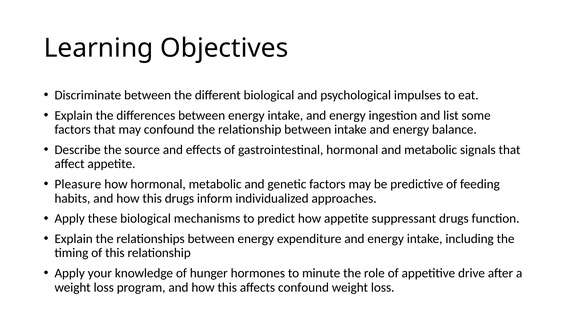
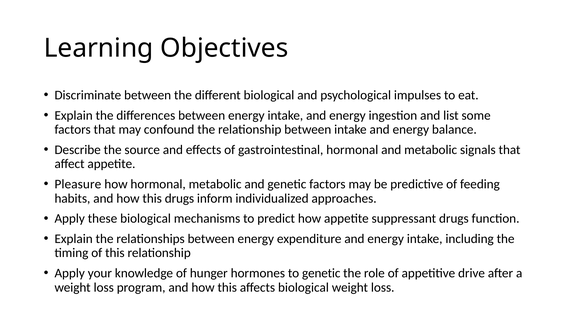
to minute: minute -> genetic (321, 273)
affects confound: confound -> biological (303, 287)
